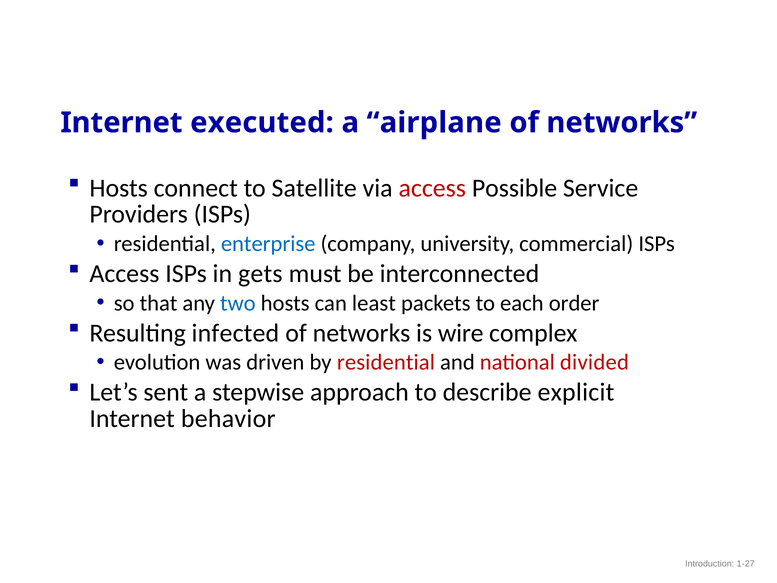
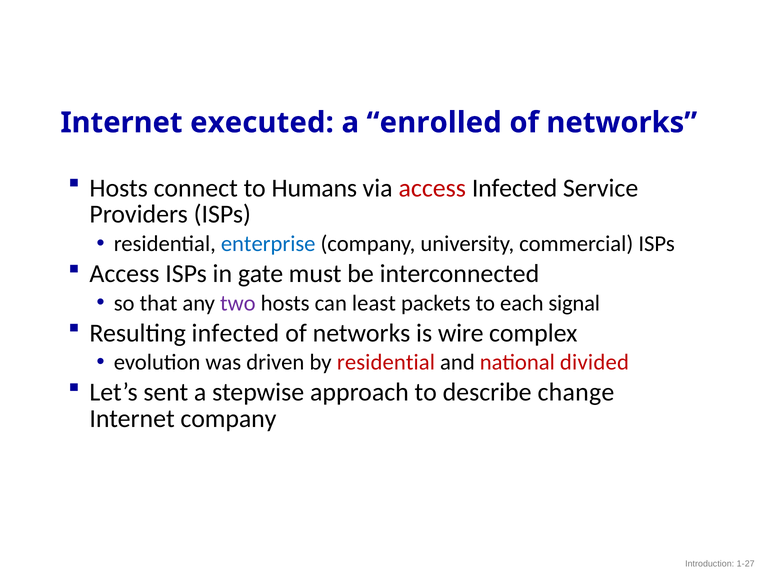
airplane: airplane -> enrolled (434, 123)
Satellite: Satellite -> Humans (314, 188)
access Possible: Possible -> Infected (515, 188)
gets: gets -> gate (261, 274)
two colour: blue -> purple (238, 303)
order: order -> signal (574, 303)
explicit: explicit -> change (576, 392)
Internet behavior: behavior -> company (228, 419)
